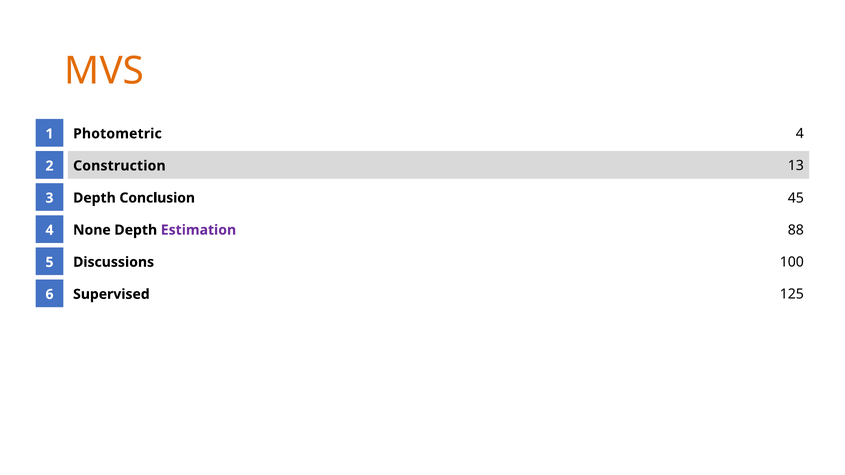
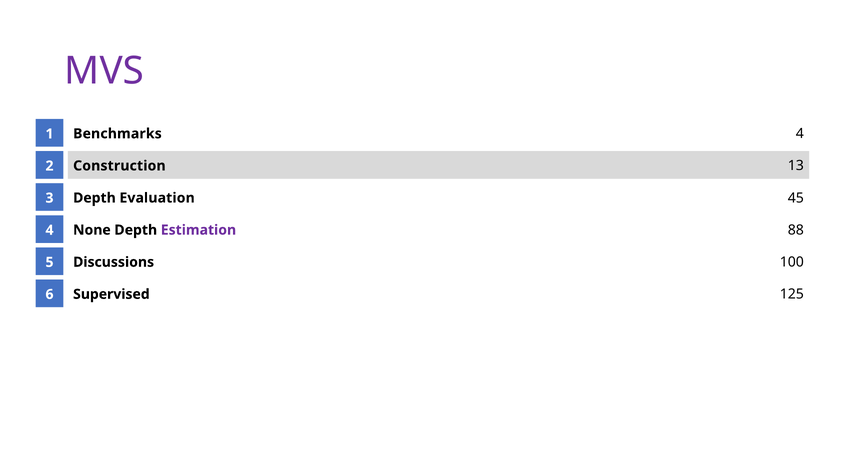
MVS colour: orange -> purple (104, 71)
Photometric: Photometric -> Benchmarks (117, 134)
Conclusion: Conclusion -> Evaluation (157, 198)
